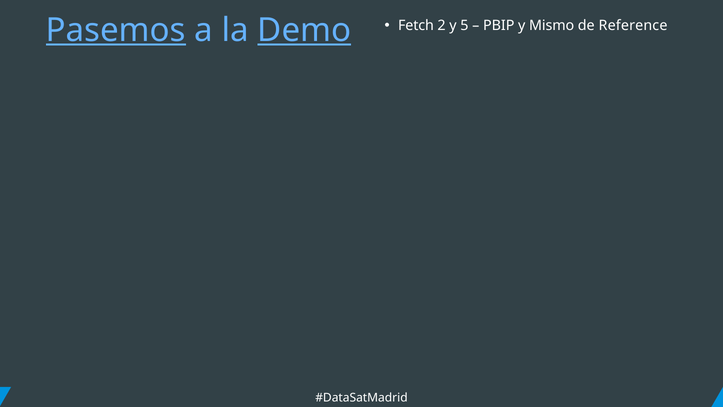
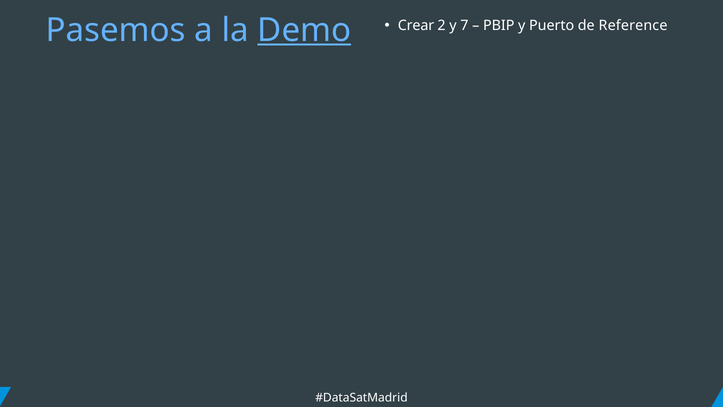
Pasemos underline: present -> none (116, 30)
Fetch: Fetch -> Crear (416, 26)
5: 5 -> 7 (464, 26)
Mismo: Mismo -> Puerto (552, 26)
